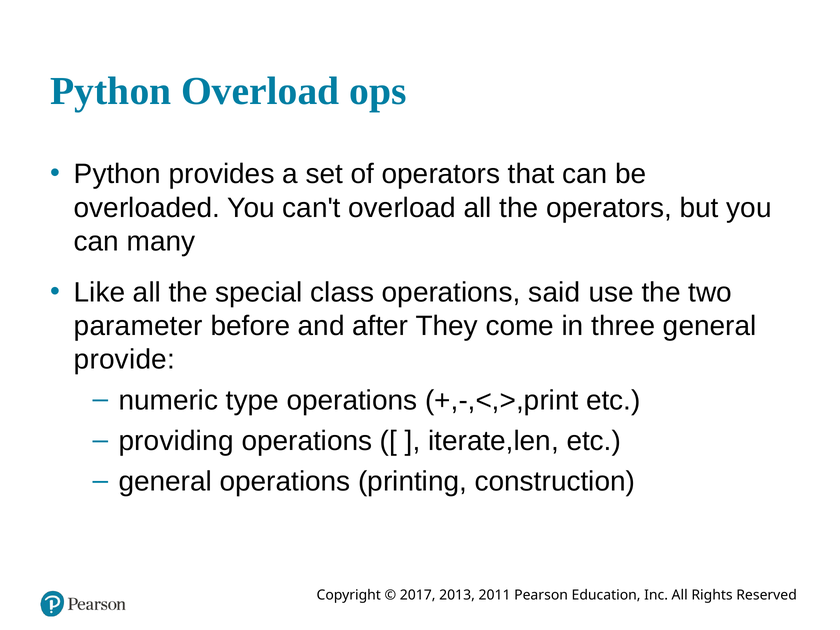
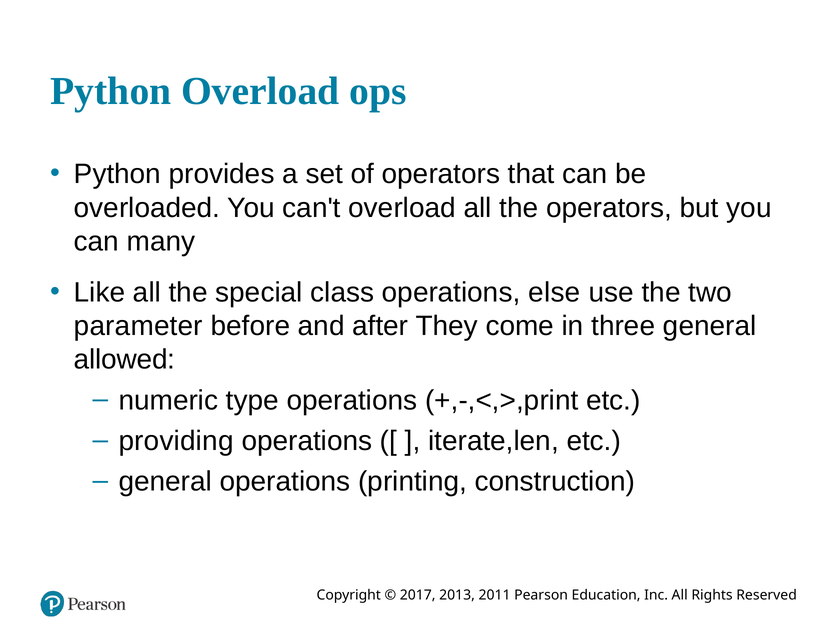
said: said -> else (554, 292)
provide: provide -> allowed (125, 360)
